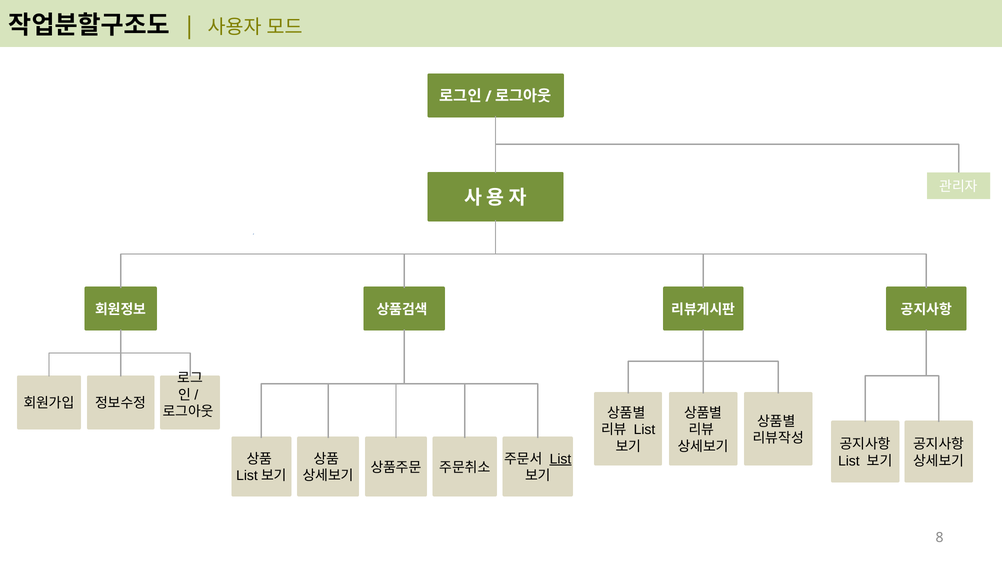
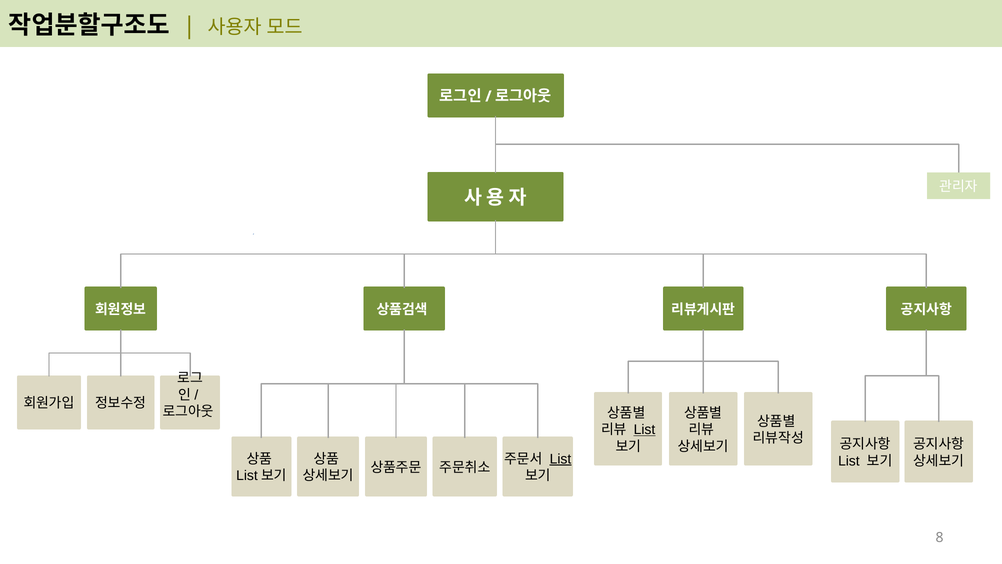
List underline: none -> present (645, 430)
